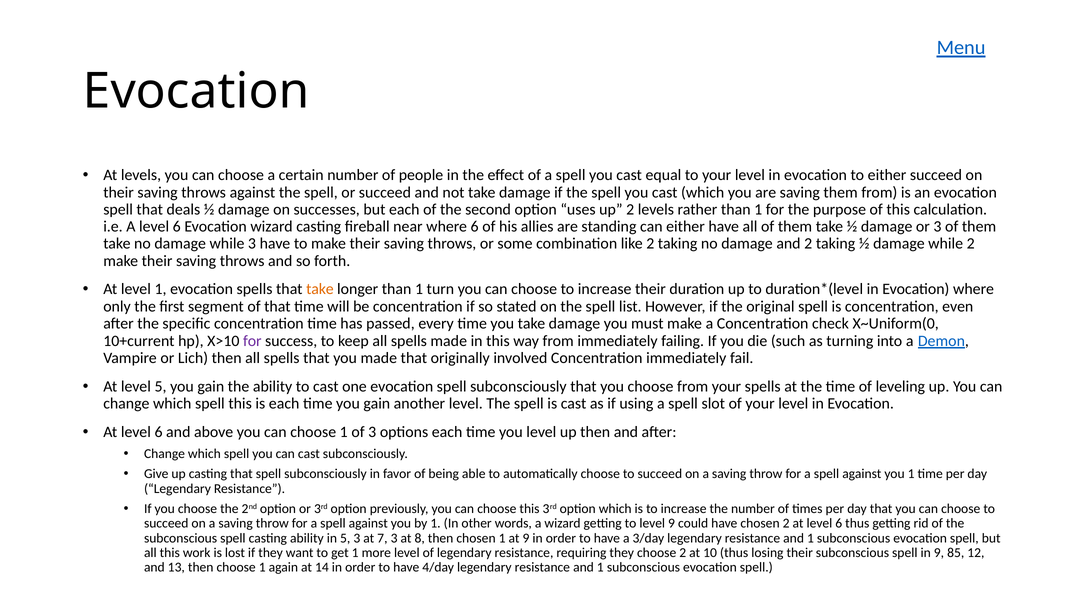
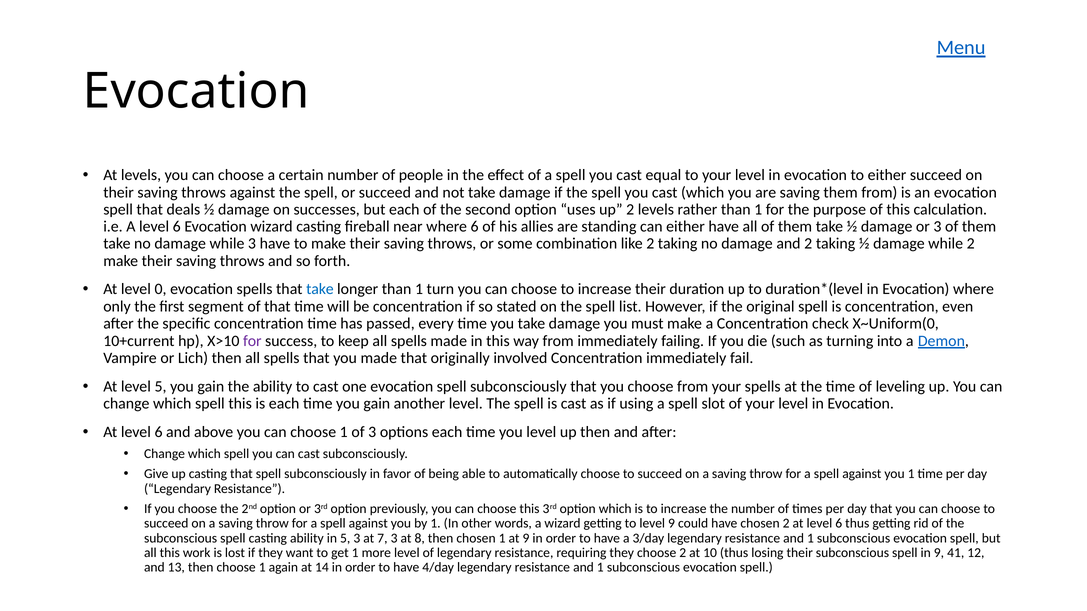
level 1: 1 -> 0 (161, 289)
take colour: orange -> blue (320, 289)
85: 85 -> 41 (956, 553)
